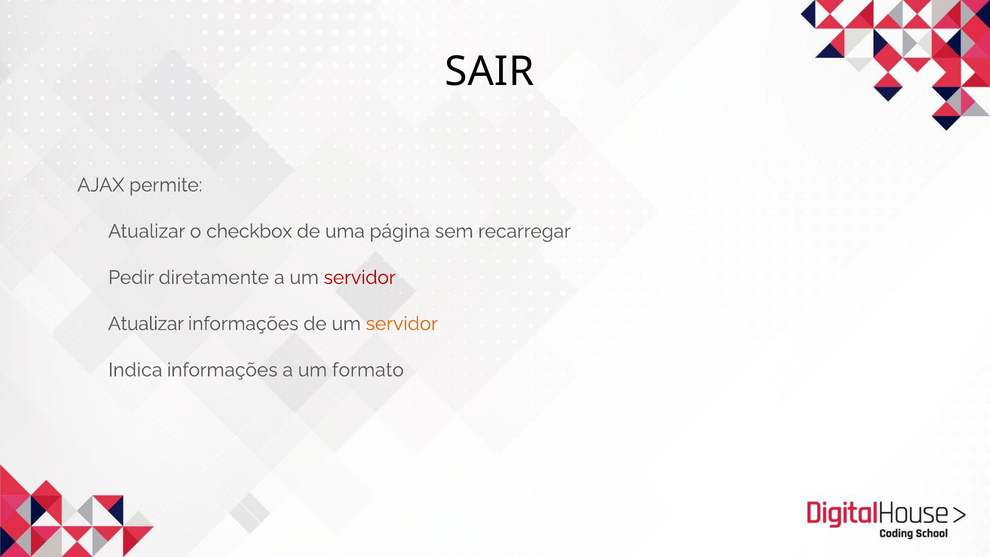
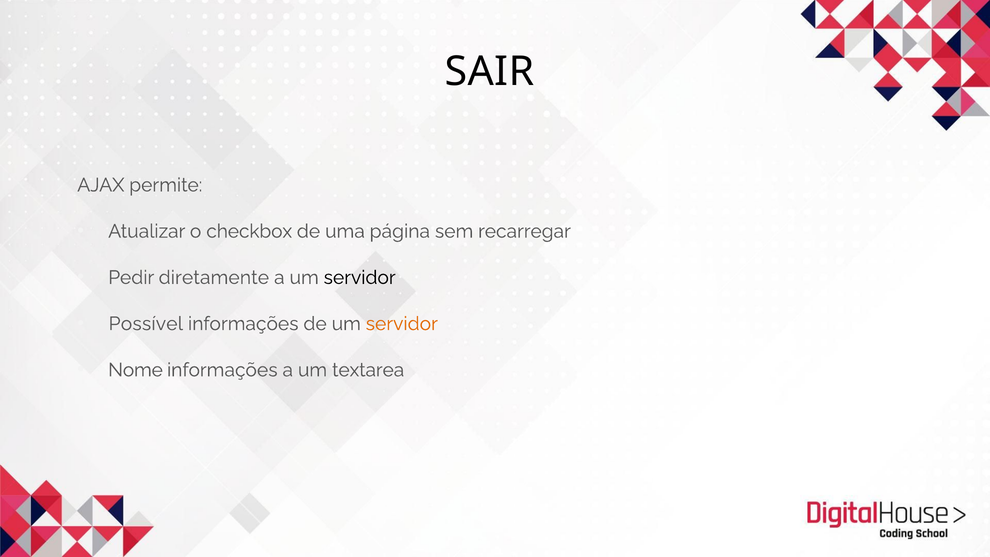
servidor colour: red -> black (360, 277)
Atualizar: Atualizar -> Possível (146, 324)
Indica: Indica -> Nome (135, 370)
formato: formato -> textarea (368, 370)
